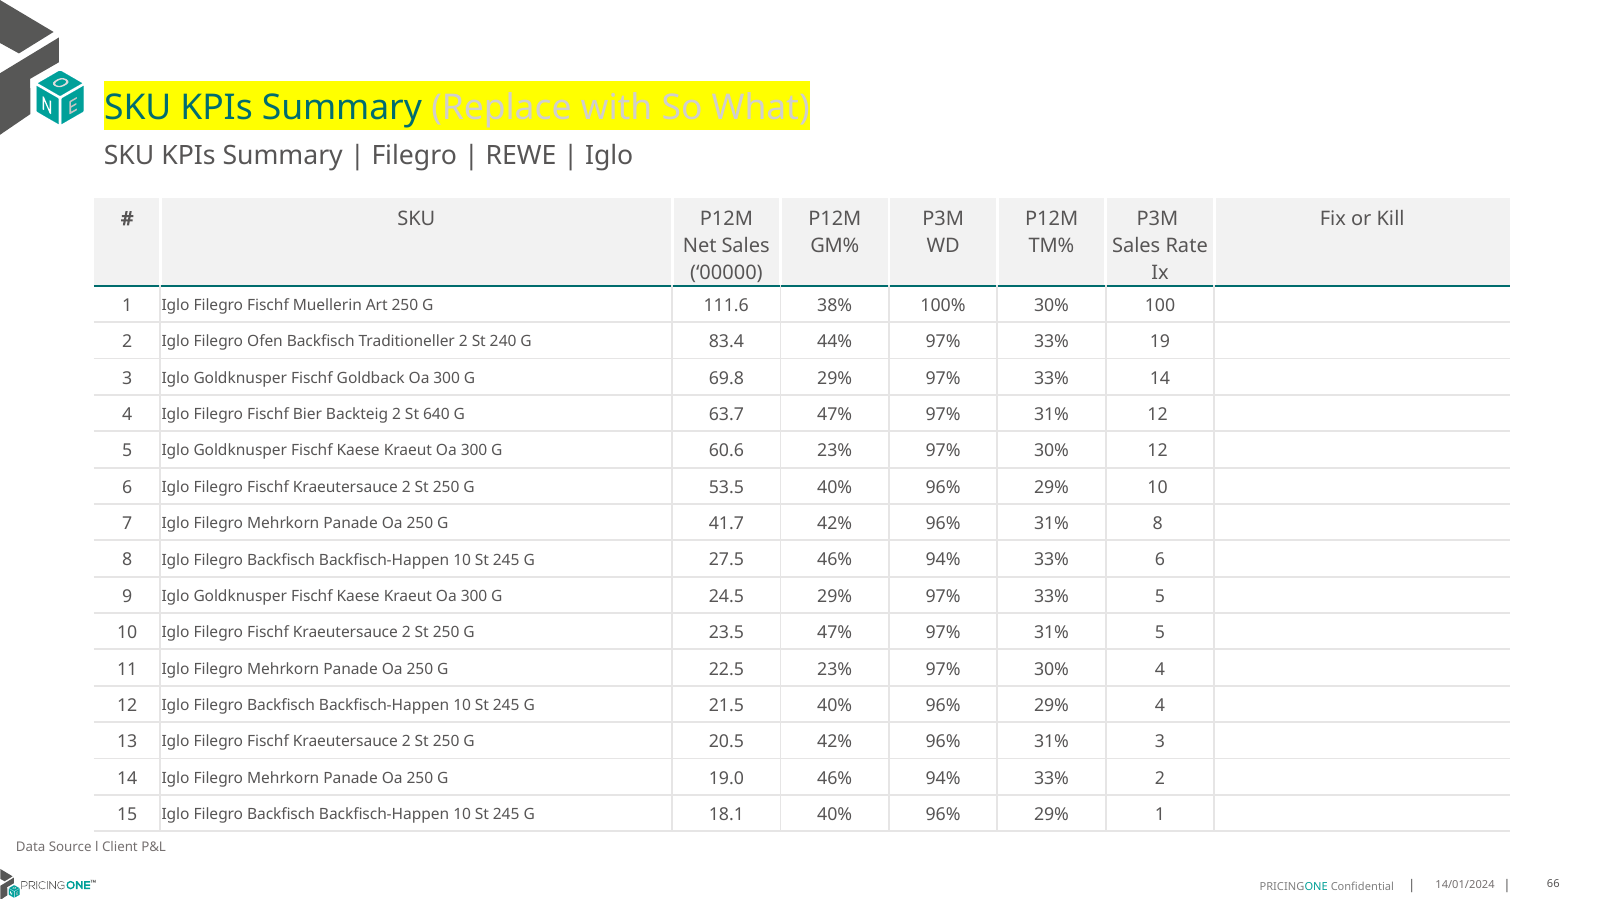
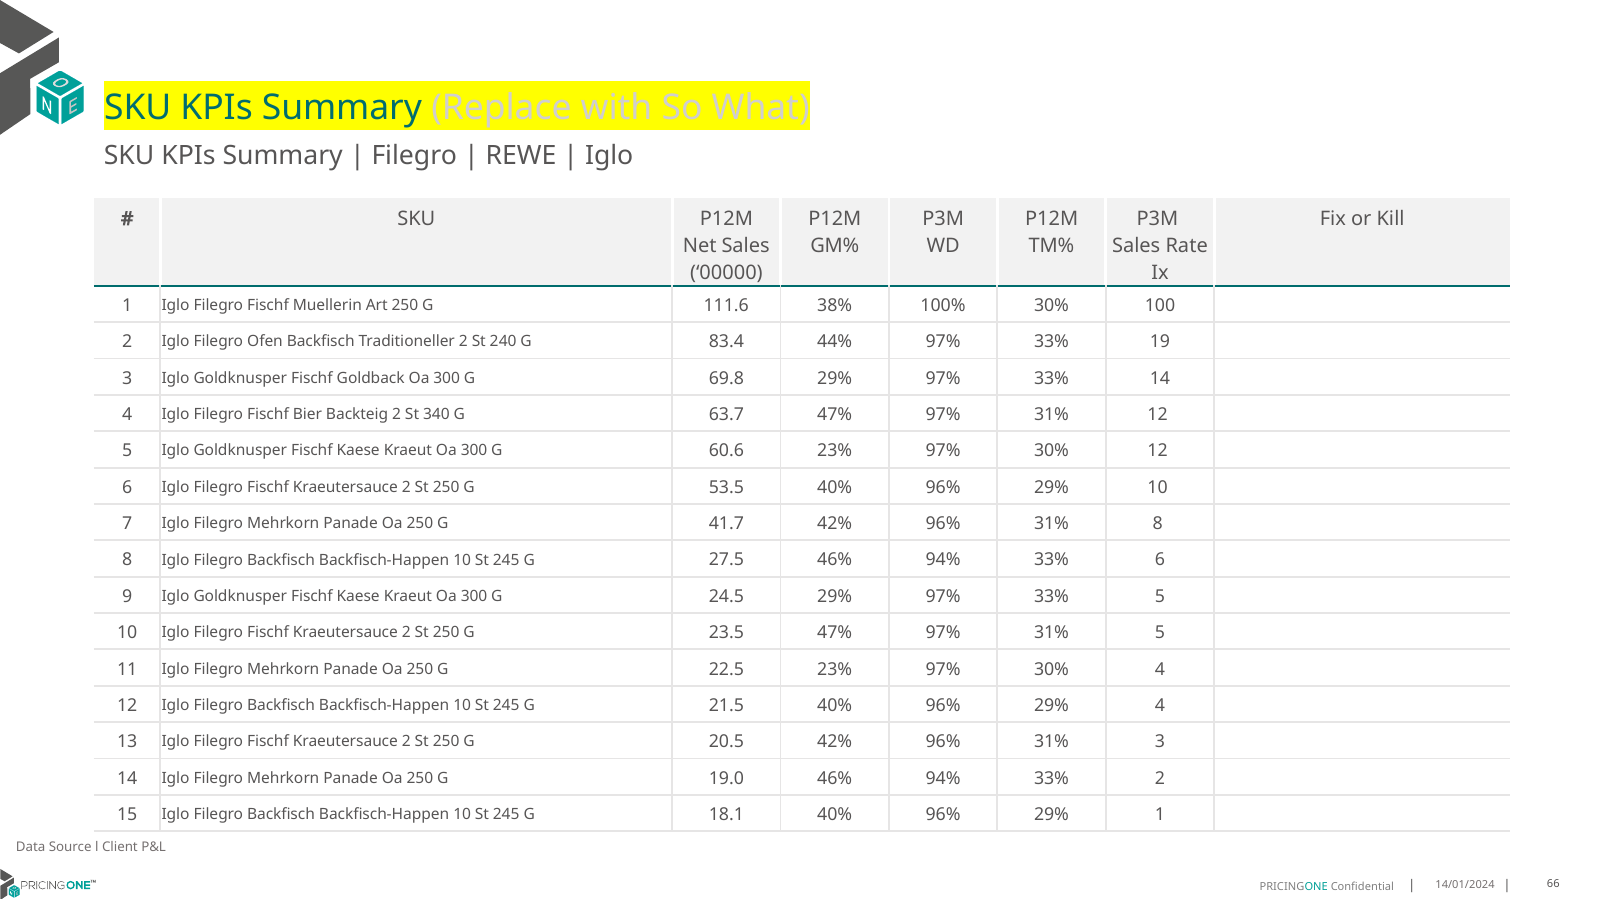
640: 640 -> 340 (436, 415)
